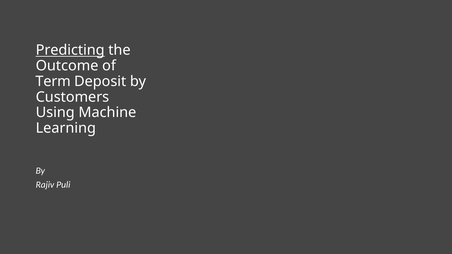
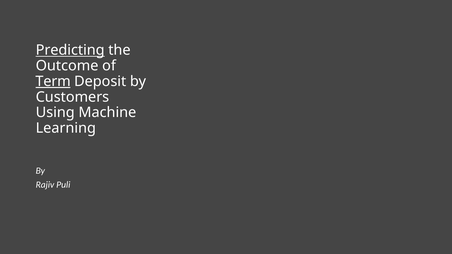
Term underline: none -> present (53, 81)
